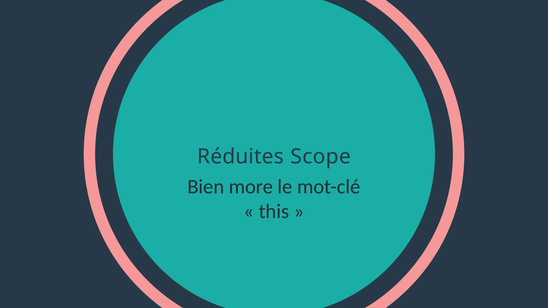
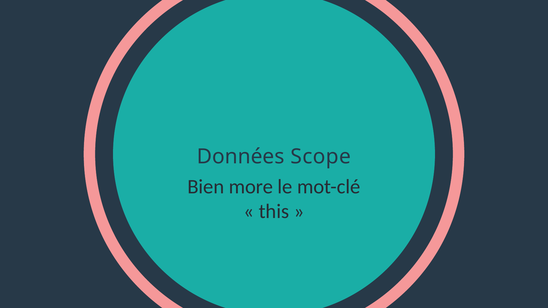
Réduites: Réduites -> Données (241, 157)
